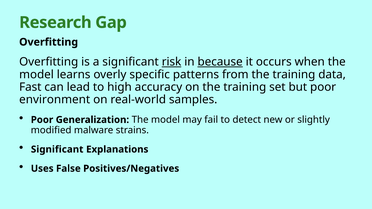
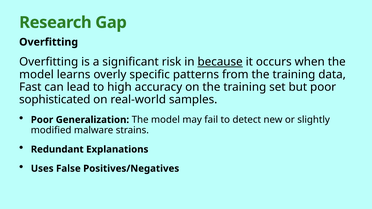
risk underline: present -> none (172, 62)
environment: environment -> sophisticated (55, 100)
Significant: Significant -> Redundant (57, 150)
